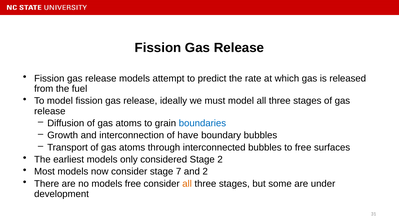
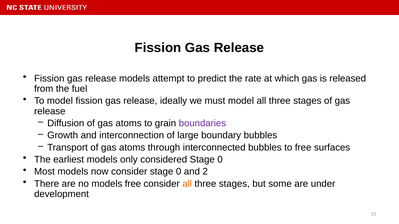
boundaries colour: blue -> purple (202, 123)
have: have -> large (188, 136)
considered Stage 2: 2 -> 0 (220, 160)
consider stage 7: 7 -> 0 (179, 172)
